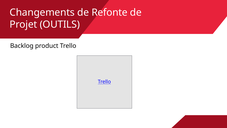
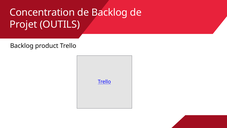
Changements: Changements -> Concentration (42, 12)
de Refonte: Refonte -> Backlog (110, 12)
